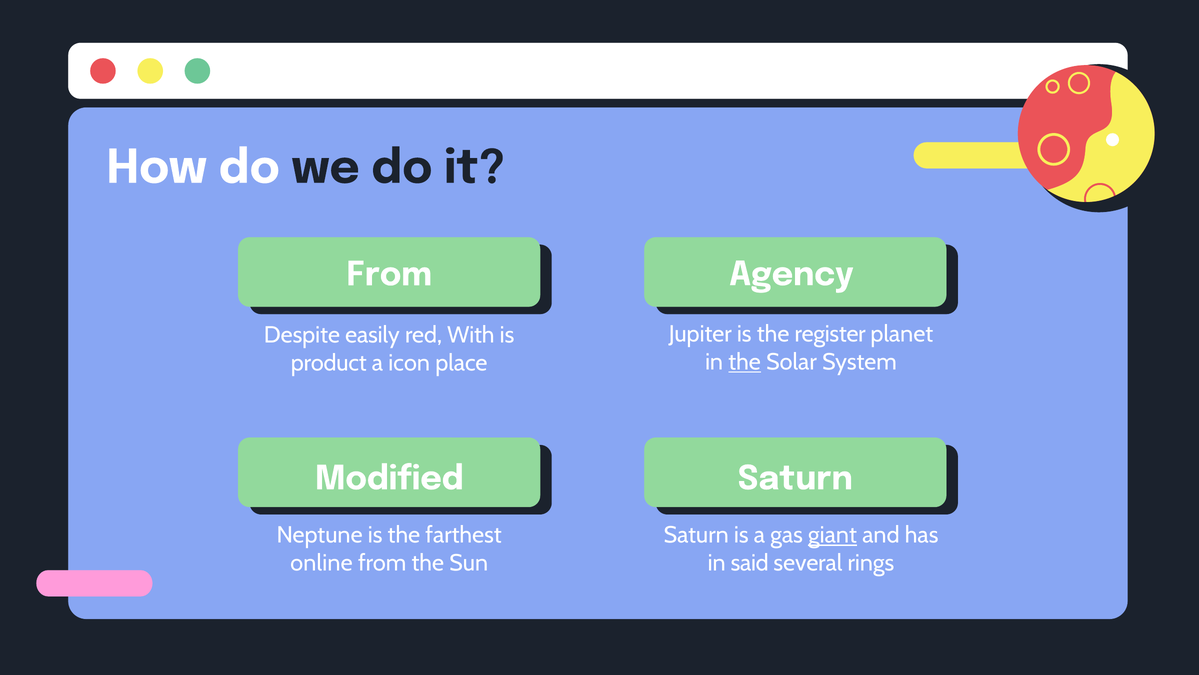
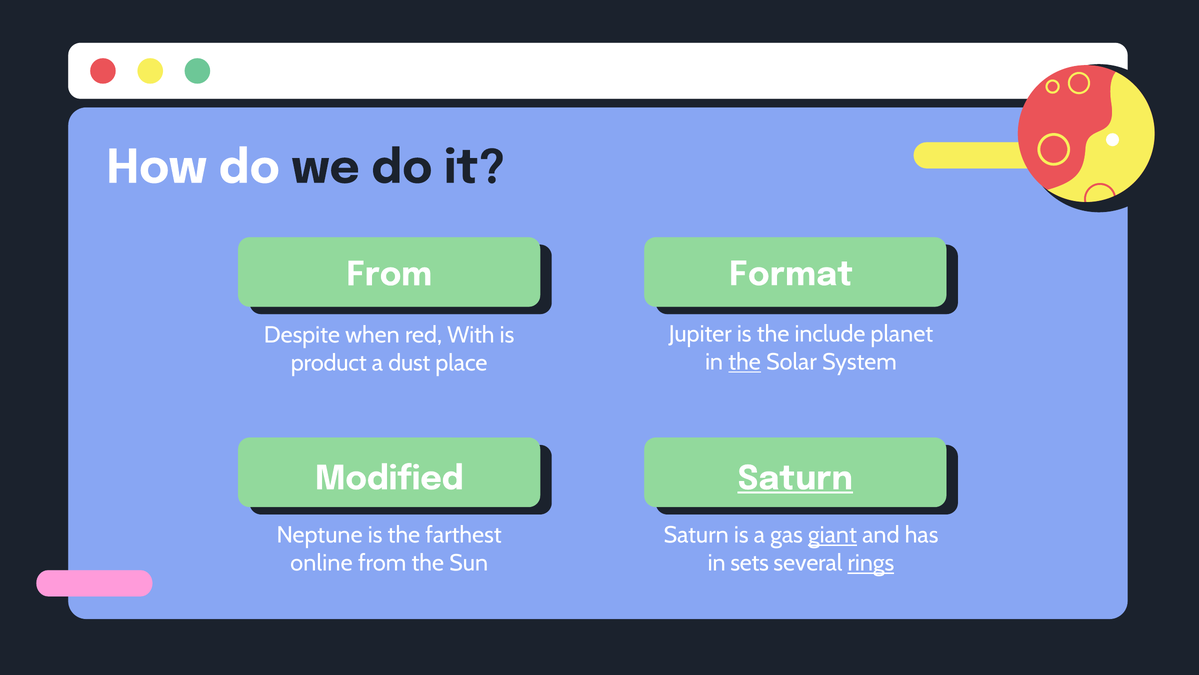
Agency: Agency -> Format (791, 274)
register: register -> include (830, 334)
easily: easily -> when (372, 335)
icon: icon -> dust (409, 363)
Saturn underline: none -> present (795, 478)
said: said -> sets (750, 563)
rings underline: none -> present (871, 563)
